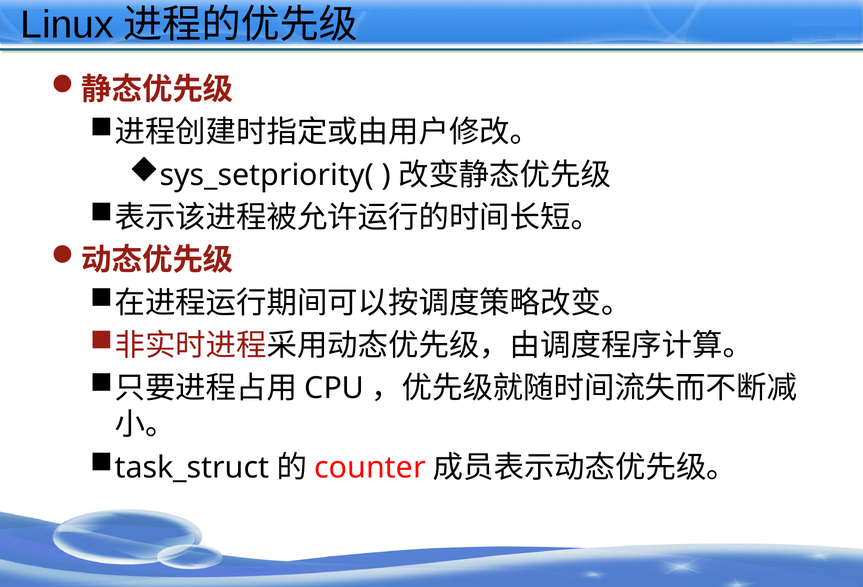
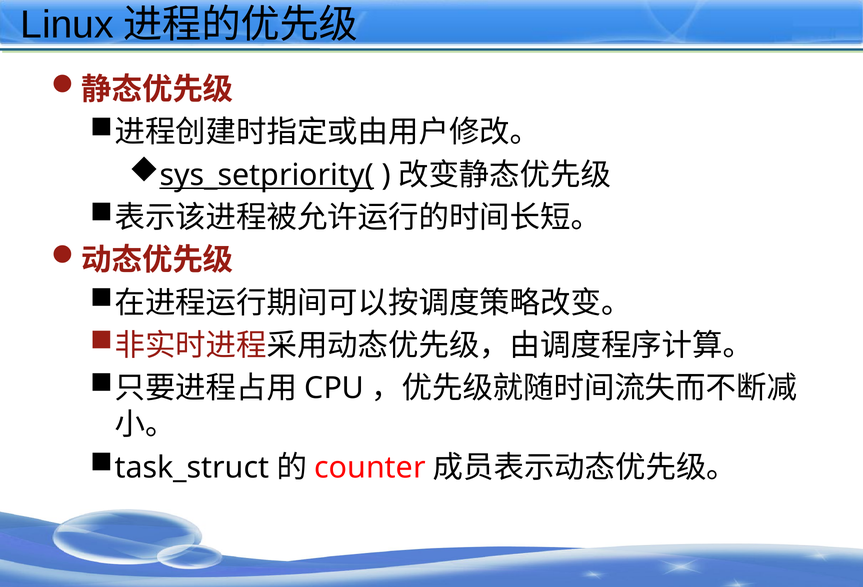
sys_setpriority( underline: none -> present (267, 175)
